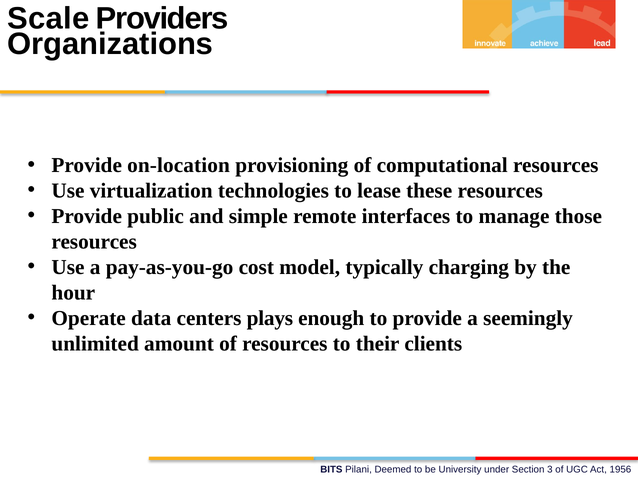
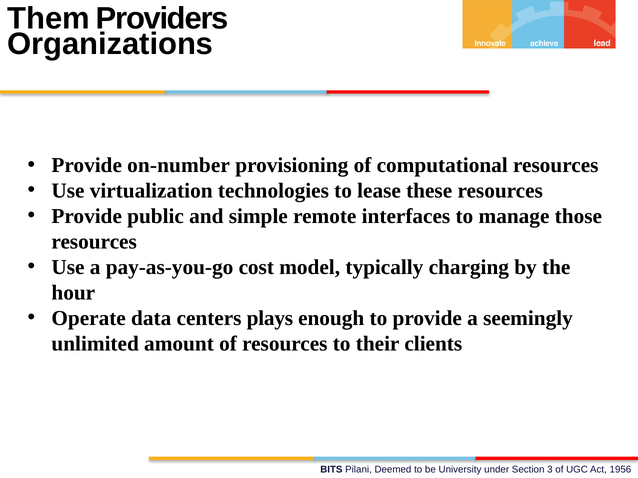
Scale: Scale -> Them (49, 19)
on-location: on-location -> on-number (179, 165)
